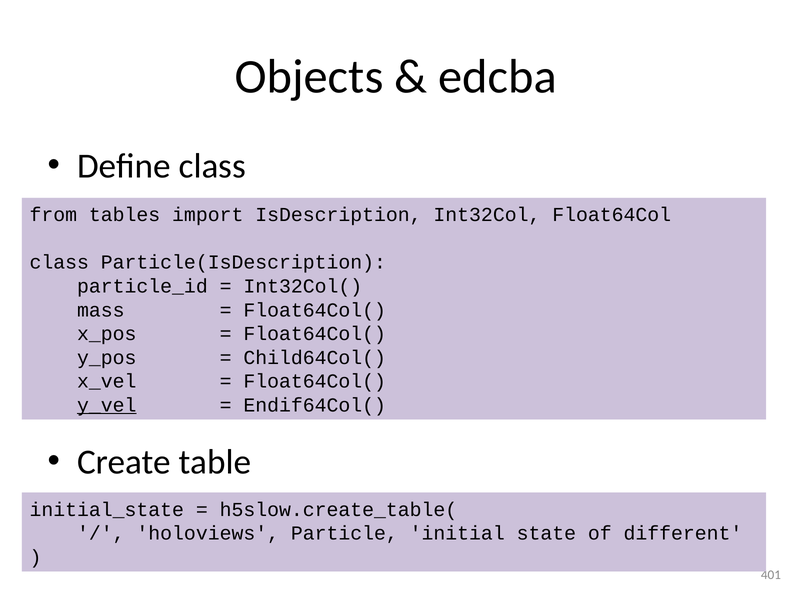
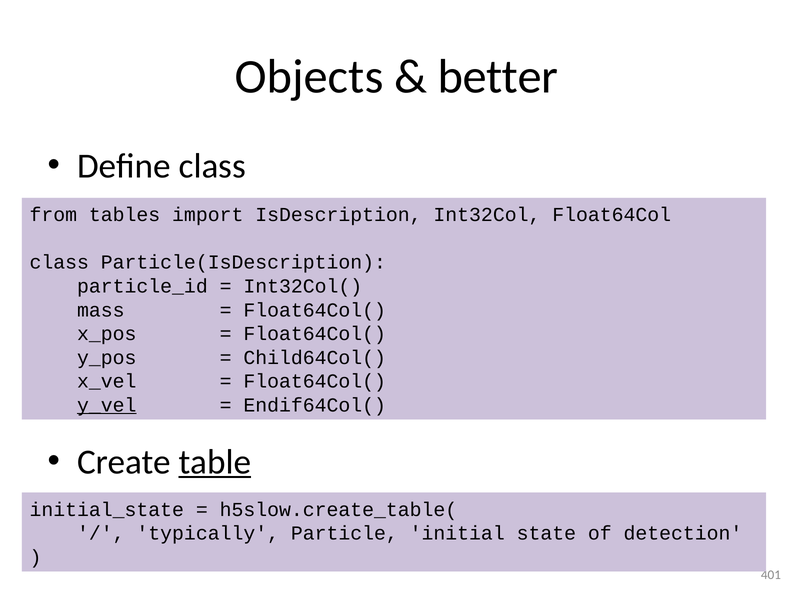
edcba: edcba -> better (498, 77)
table underline: none -> present (215, 462)
holoviews: holoviews -> typically (208, 533)
different: different -> detection (683, 533)
